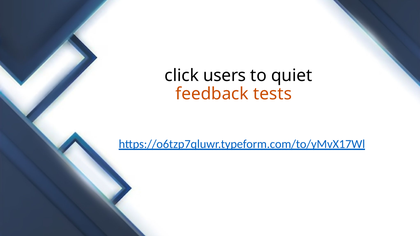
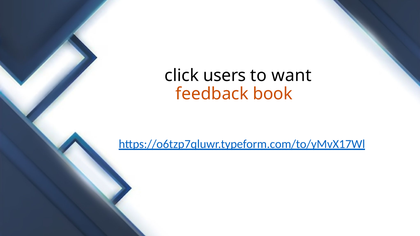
quiet: quiet -> want (292, 76)
tests: tests -> book (273, 94)
